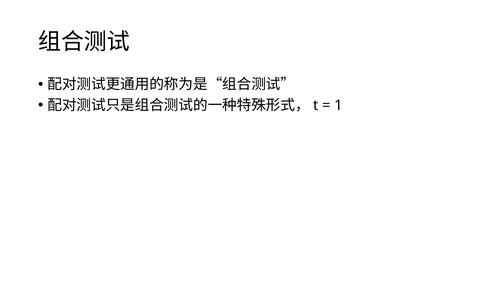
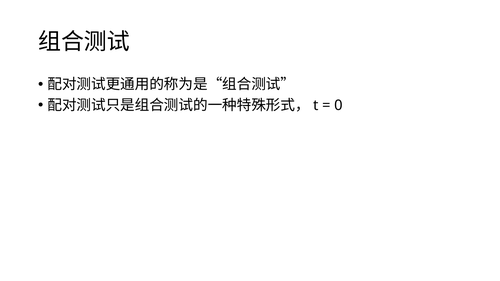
1: 1 -> 0 (338, 106)
